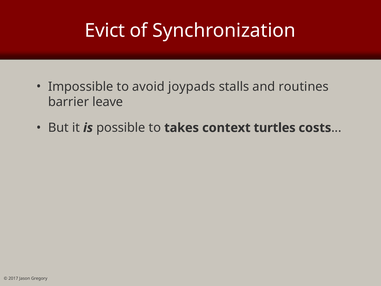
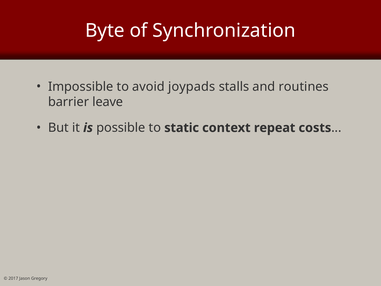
Evict: Evict -> Byte (105, 31)
takes: takes -> static (182, 128)
turtles: turtles -> repeat (275, 128)
